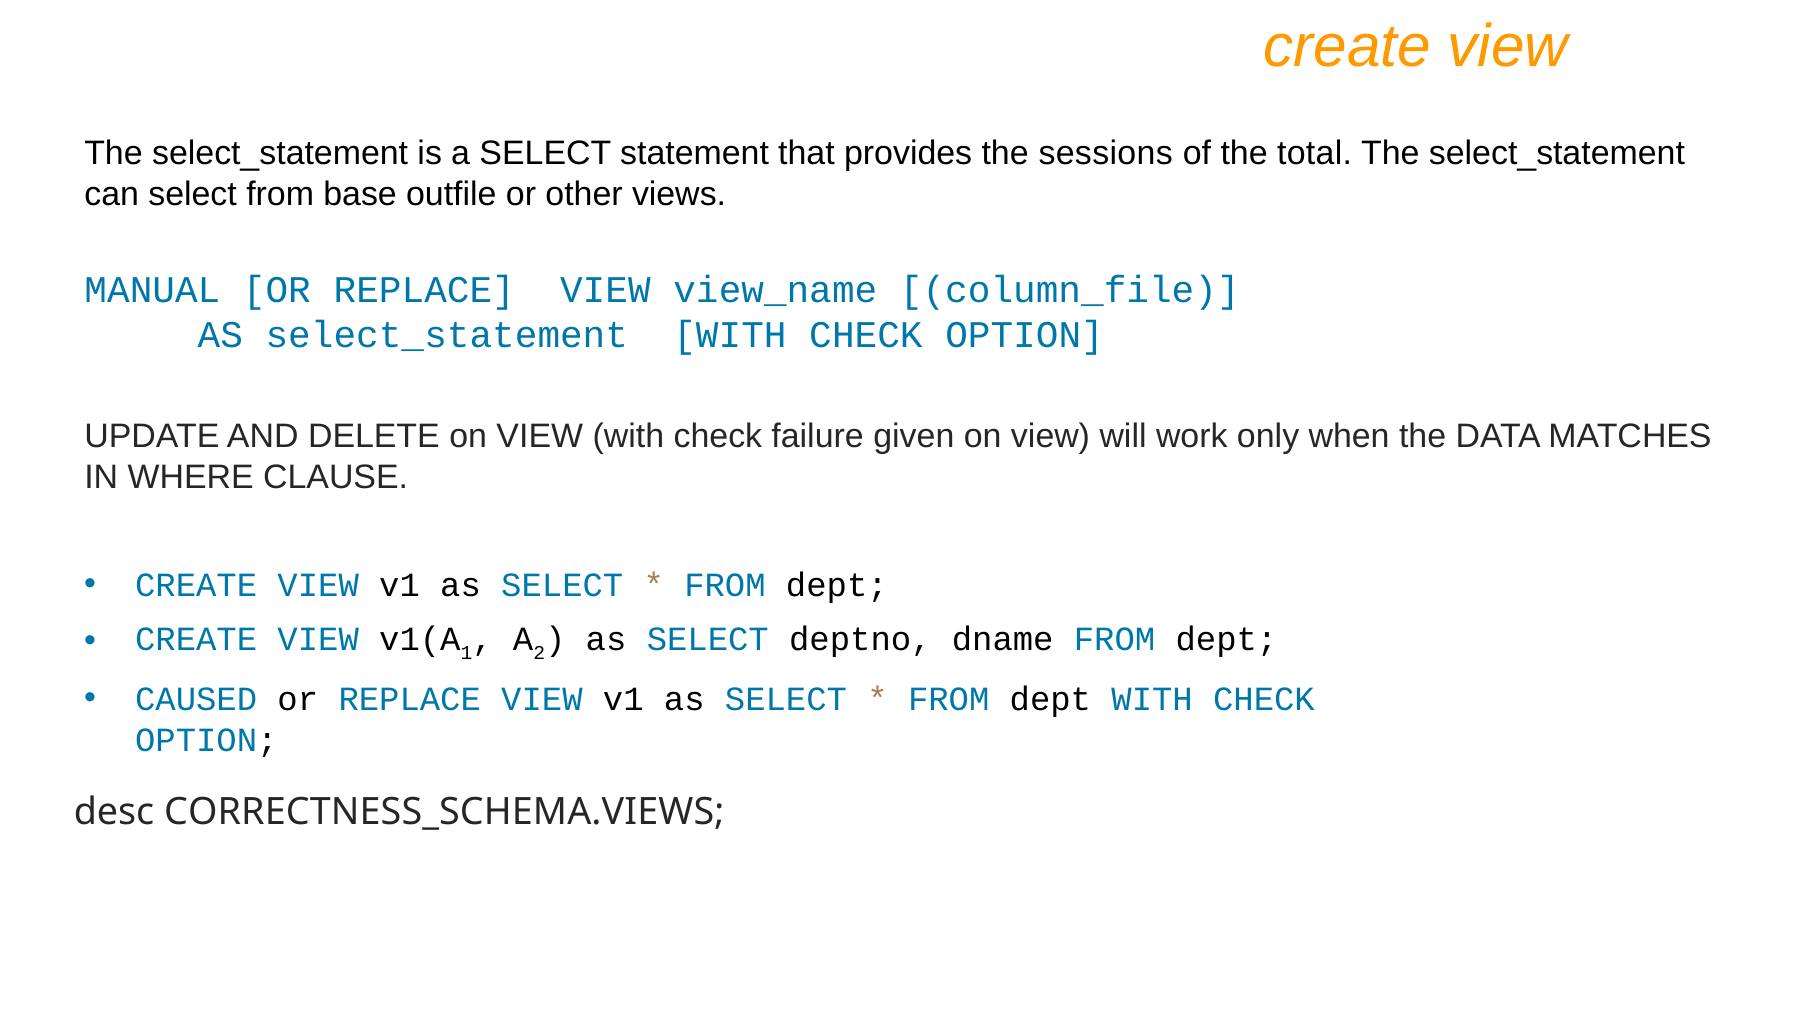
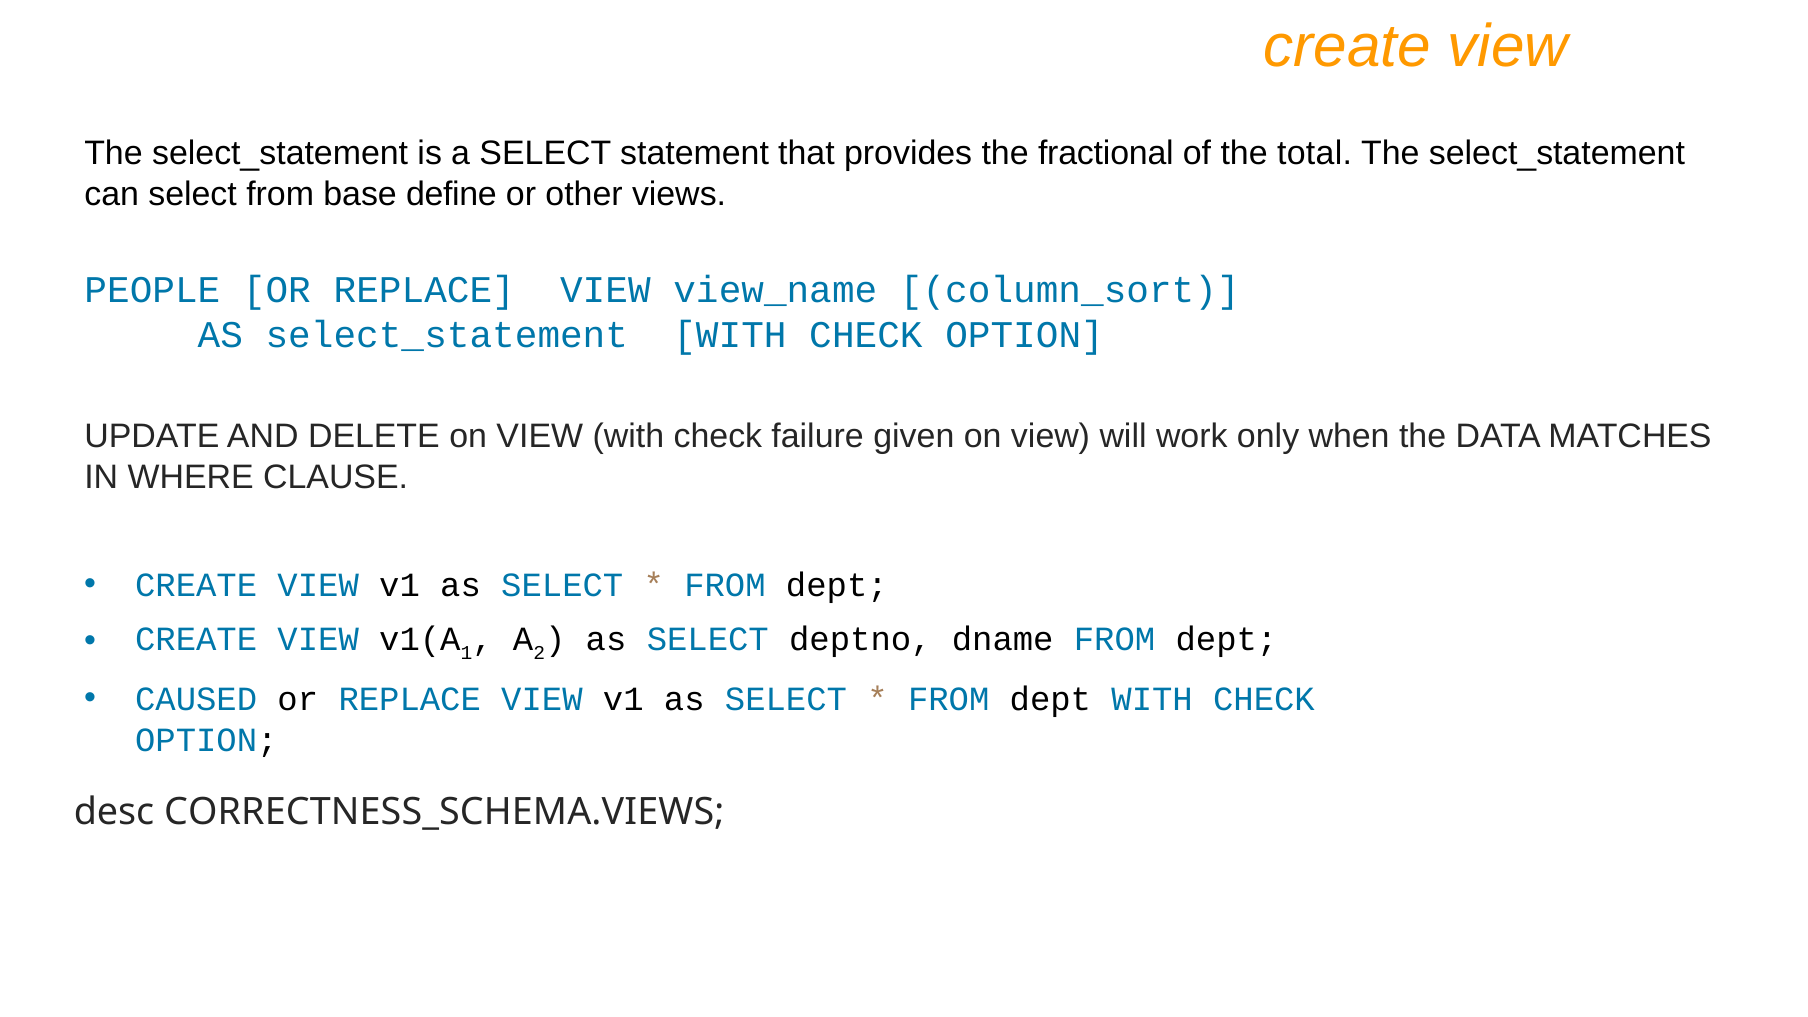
sessions: sessions -> fractional (1106, 154)
outfile: outfile -> define (451, 194)
MANUAL: MANUAL -> PEOPLE (152, 290)
column_file: column_file -> column_sort (1070, 290)
